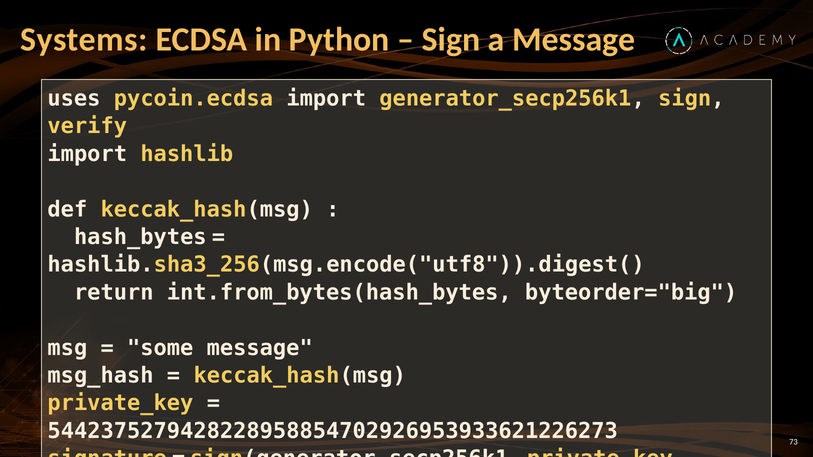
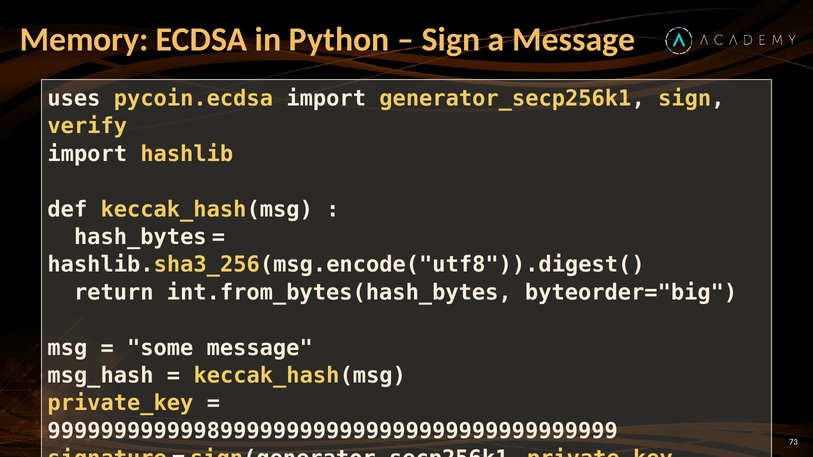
Systems: Systems -> Memory (84, 40)
5442375279428228958854702926953933621226273: 5442375279428228958854702926953933621226273 -> 9999999999998999999999999999999999999999999 (333, 431)
